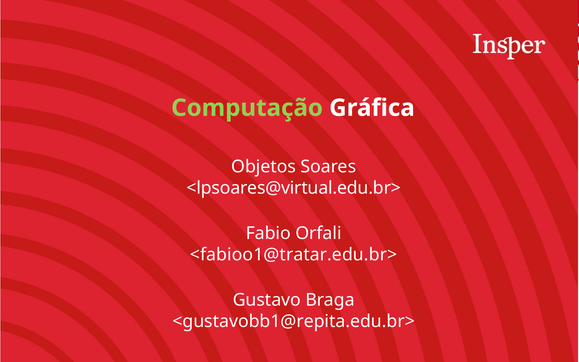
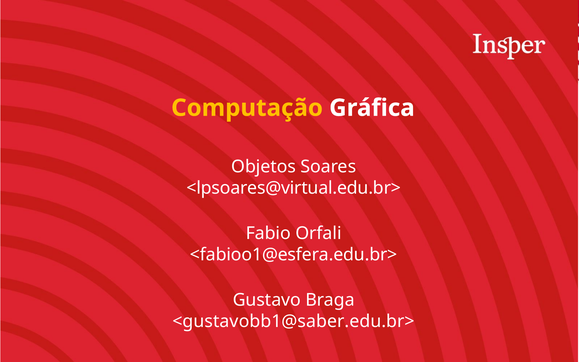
Computação colour: light green -> yellow (247, 108)
<fabioo1@tratar.edu.br>: <fabioo1@tratar.edu.br> -> <fabioo1@esfera.edu.br> (294, 255)
<gustavobb1@repita.edu.br>: <gustavobb1@repita.edu.br> -> <gustavobb1@saber.edu.br> (294, 321)
